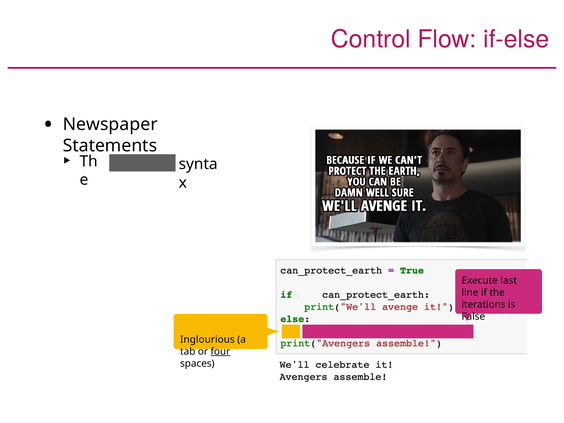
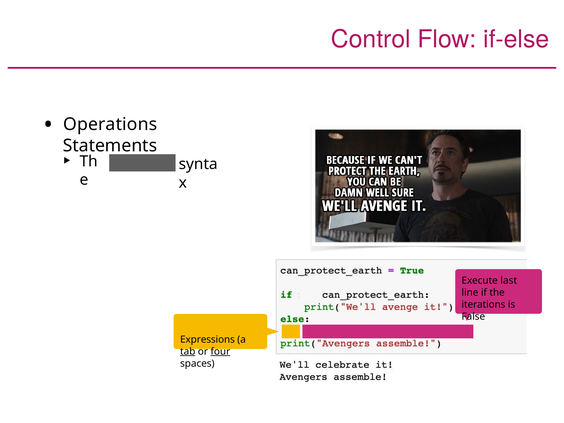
Newspaper: Newspaper -> Operations (110, 124)
Inglourious: Inglourious -> Expressions (208, 339)
tab underline: none -> present (188, 351)
